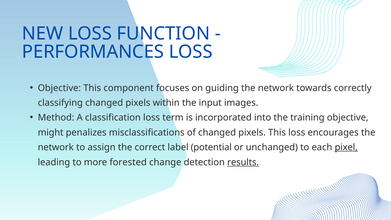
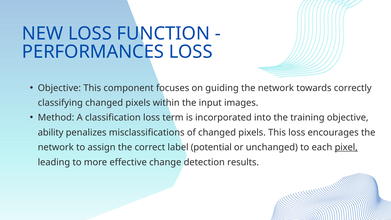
might: might -> ability (51, 132)
forested: forested -> effective (128, 162)
results underline: present -> none (243, 162)
